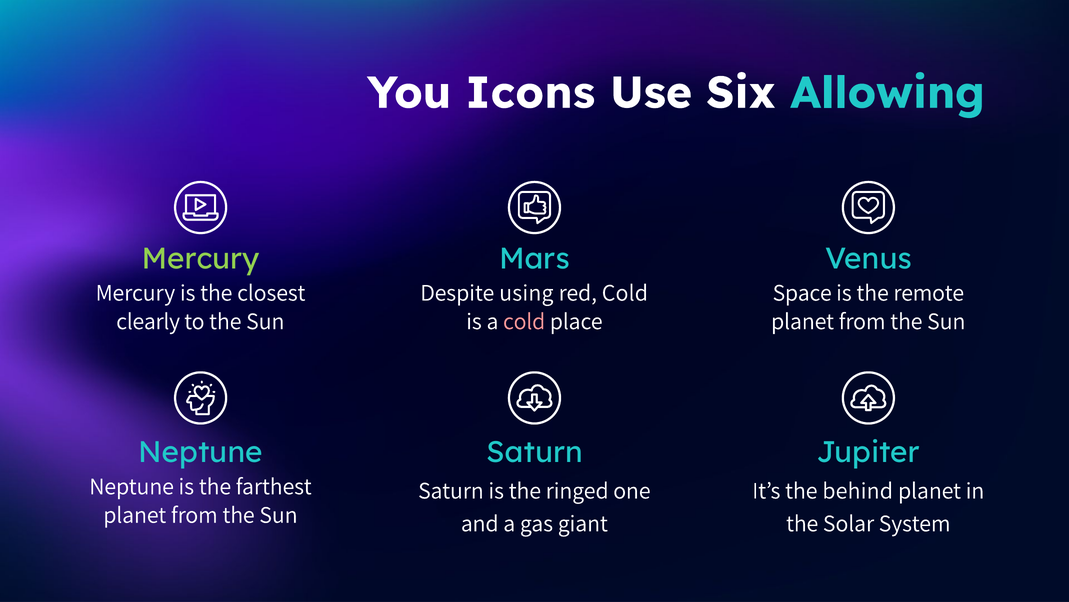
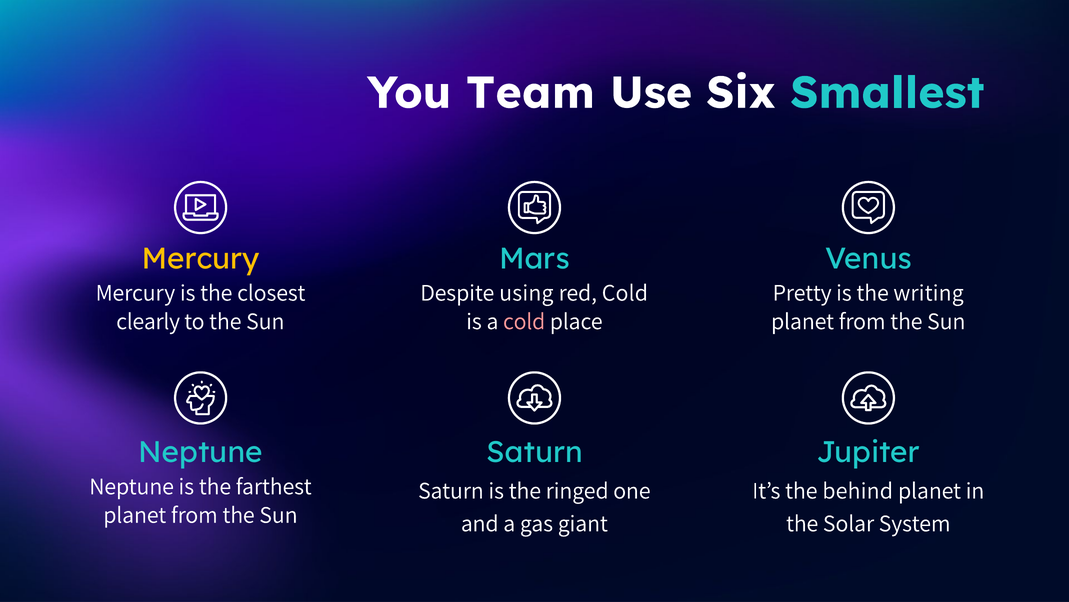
Icons: Icons -> Team (530, 93)
Allowing: Allowing -> Smallest (887, 93)
Mercury colour: light green -> yellow (201, 259)
Space: Space -> Pretty (802, 292)
remote: remote -> writing (929, 292)
